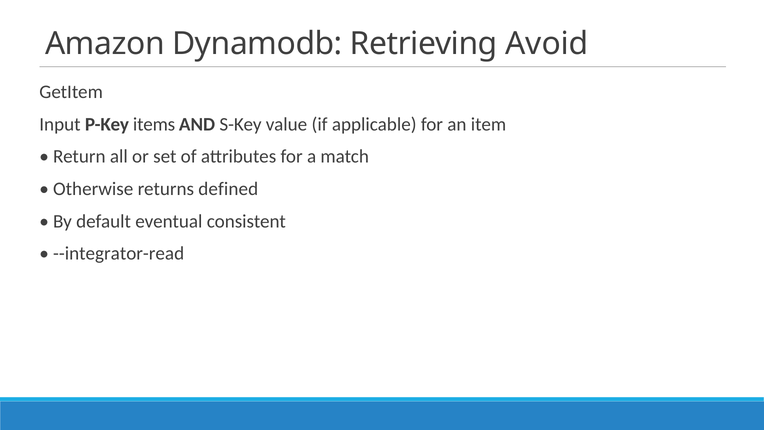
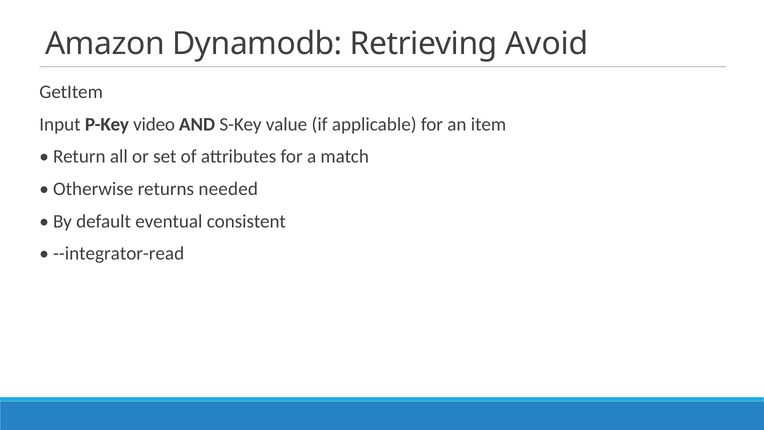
items: items -> video (154, 124)
defined: defined -> needed (228, 189)
